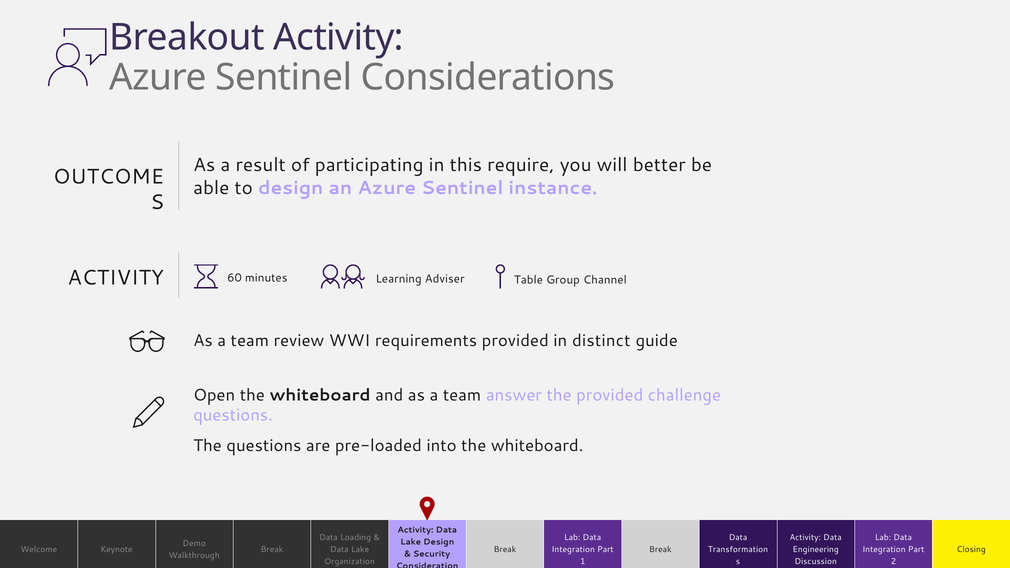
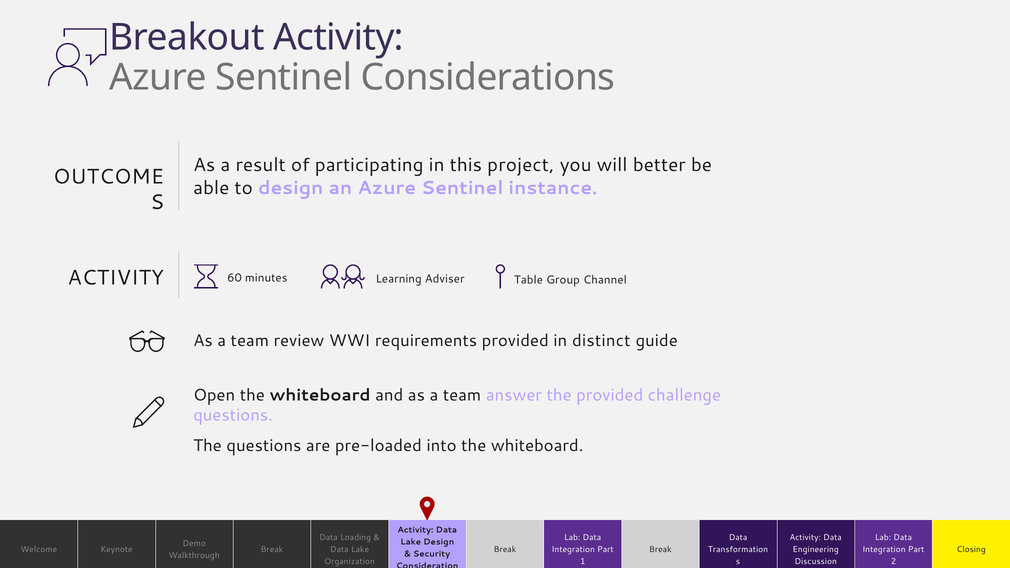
require: require -> project (521, 165)
